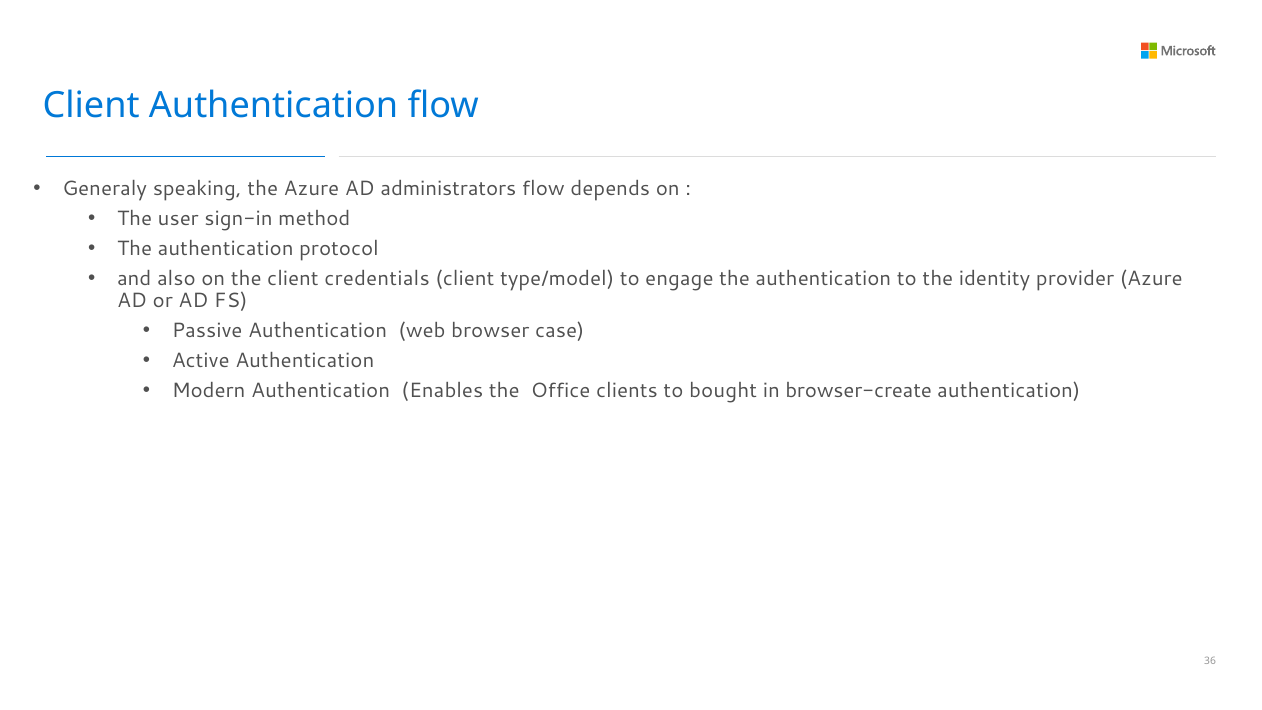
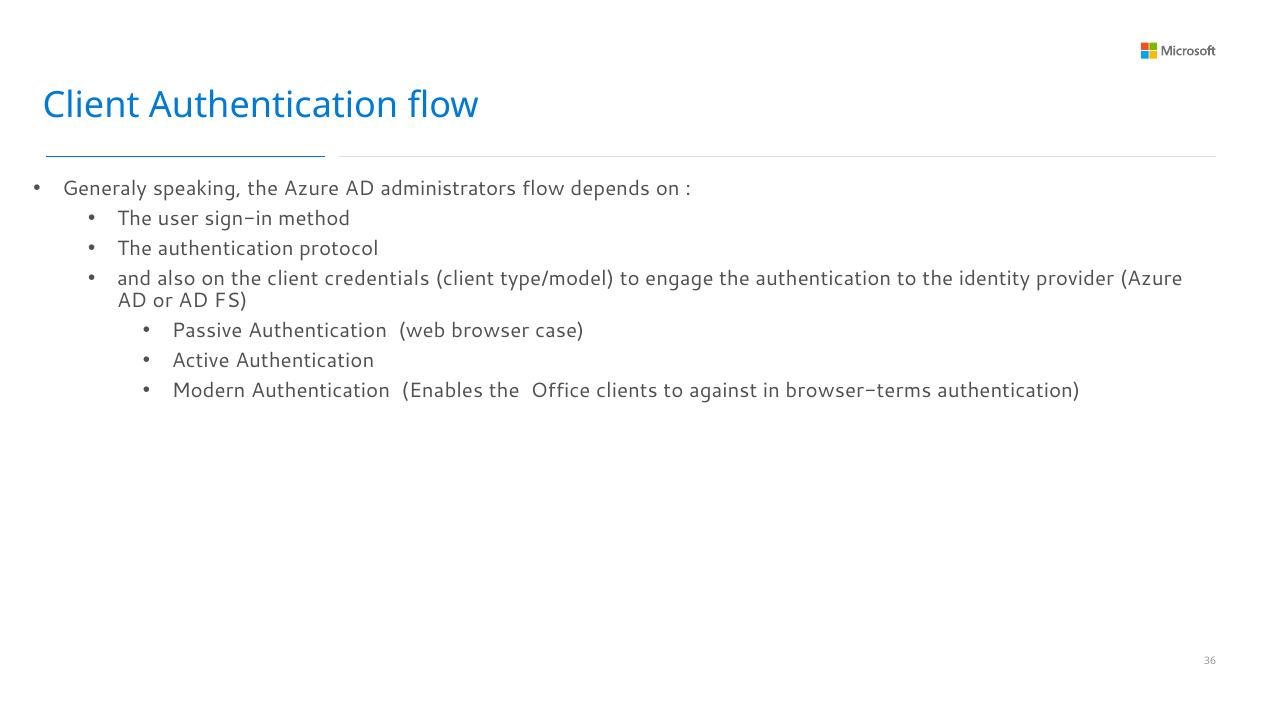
bought: bought -> against (723, 391)
browser-create: browser-create -> browser-terms (858, 391)
